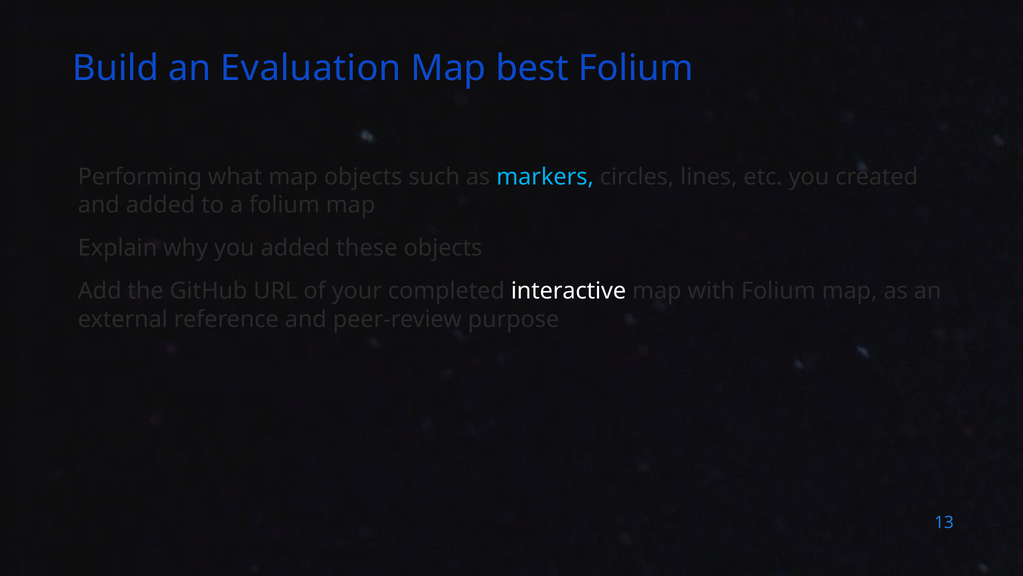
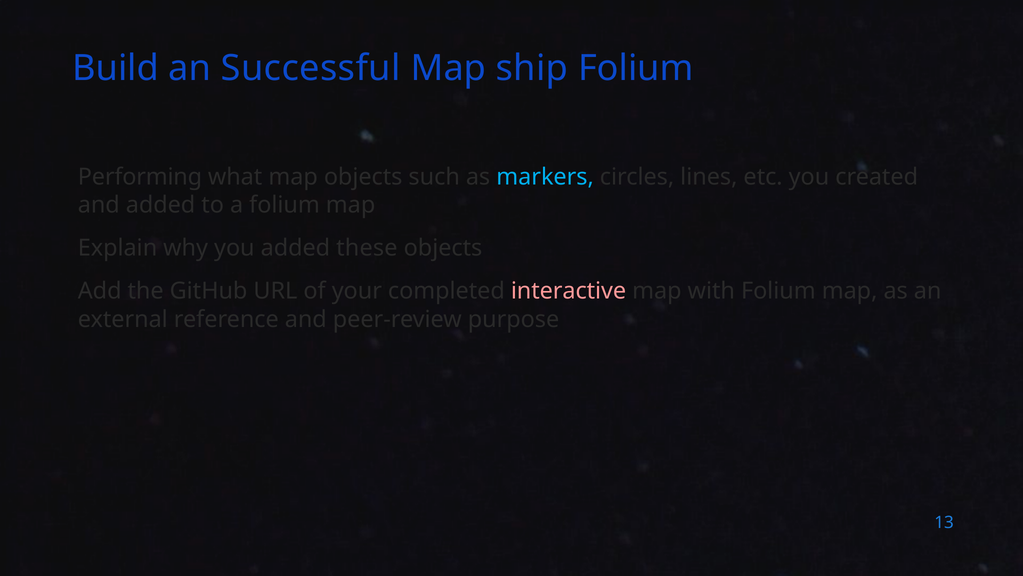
Evaluation: Evaluation -> Successful (311, 68)
best: best -> ship (532, 68)
interactive colour: white -> pink (569, 291)
